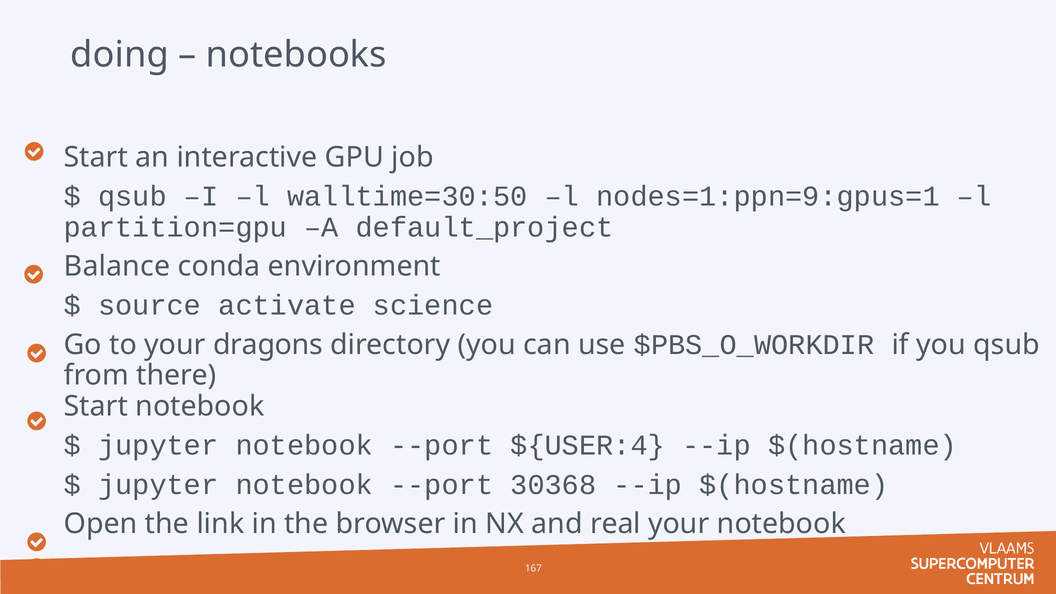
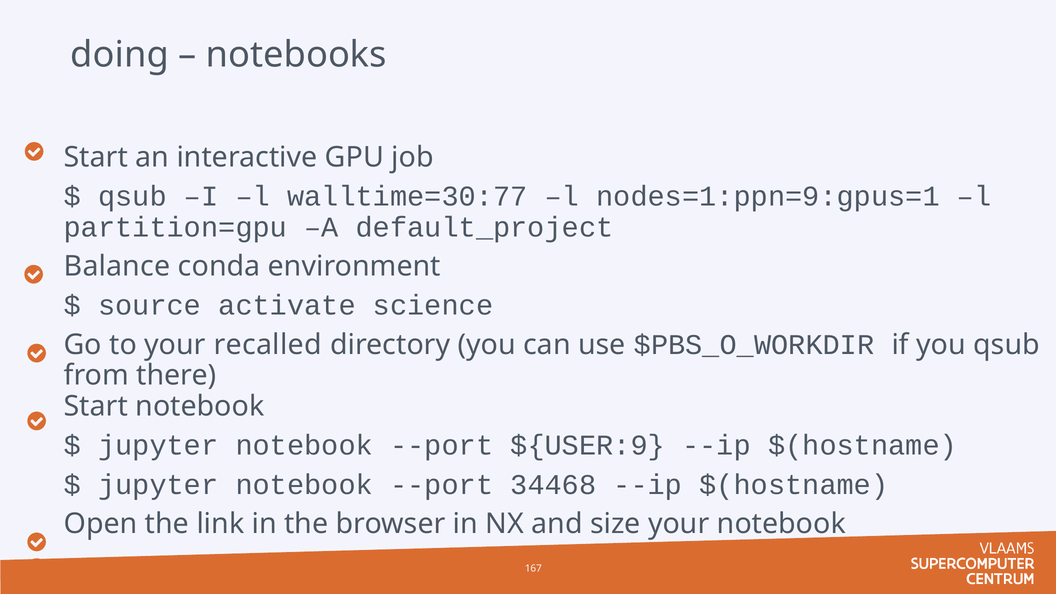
walltime=30:50: walltime=30:50 -> walltime=30:77 (407, 196)
dragons: dragons -> recalled (268, 345)
${USER:4: ${USER:4 -> ${USER:9 (588, 446)
30368: 30368 -> 34468 (553, 485)
real: real -> size (615, 524)
